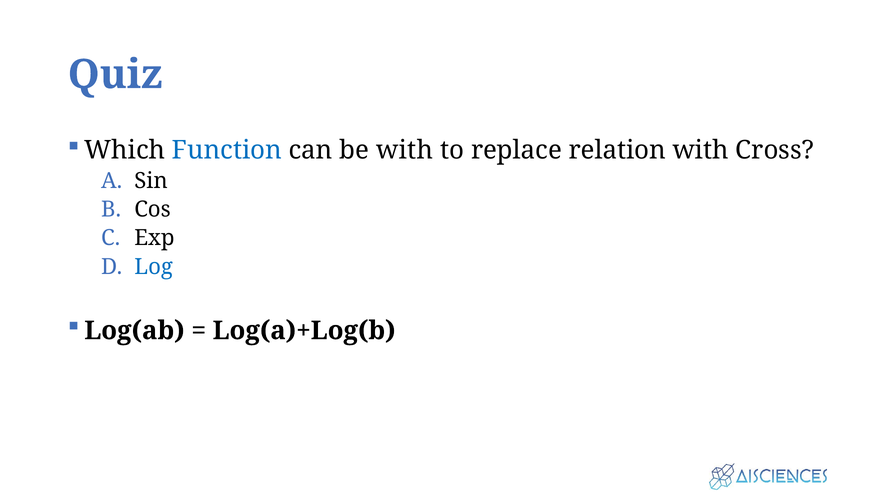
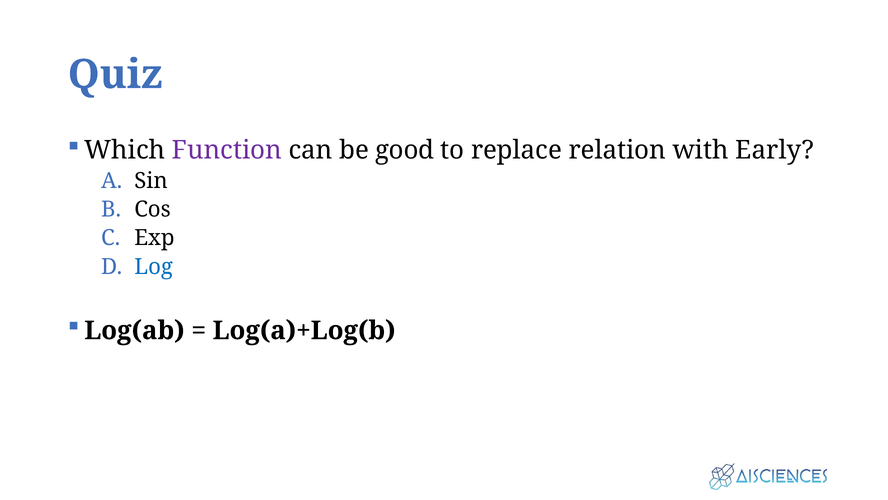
Function colour: blue -> purple (227, 150)
be with: with -> good (405, 150)
Cross: Cross -> Early (775, 150)
